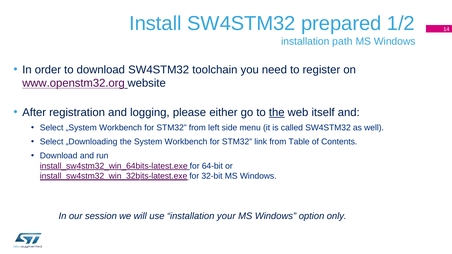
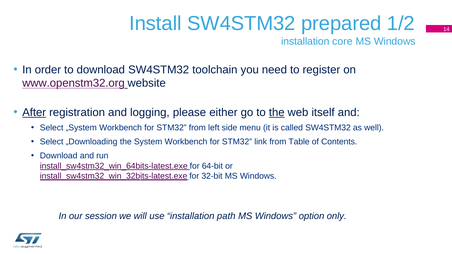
path: path -> core (342, 41)
After underline: none -> present (34, 113)
your: your -> path (226, 216)
